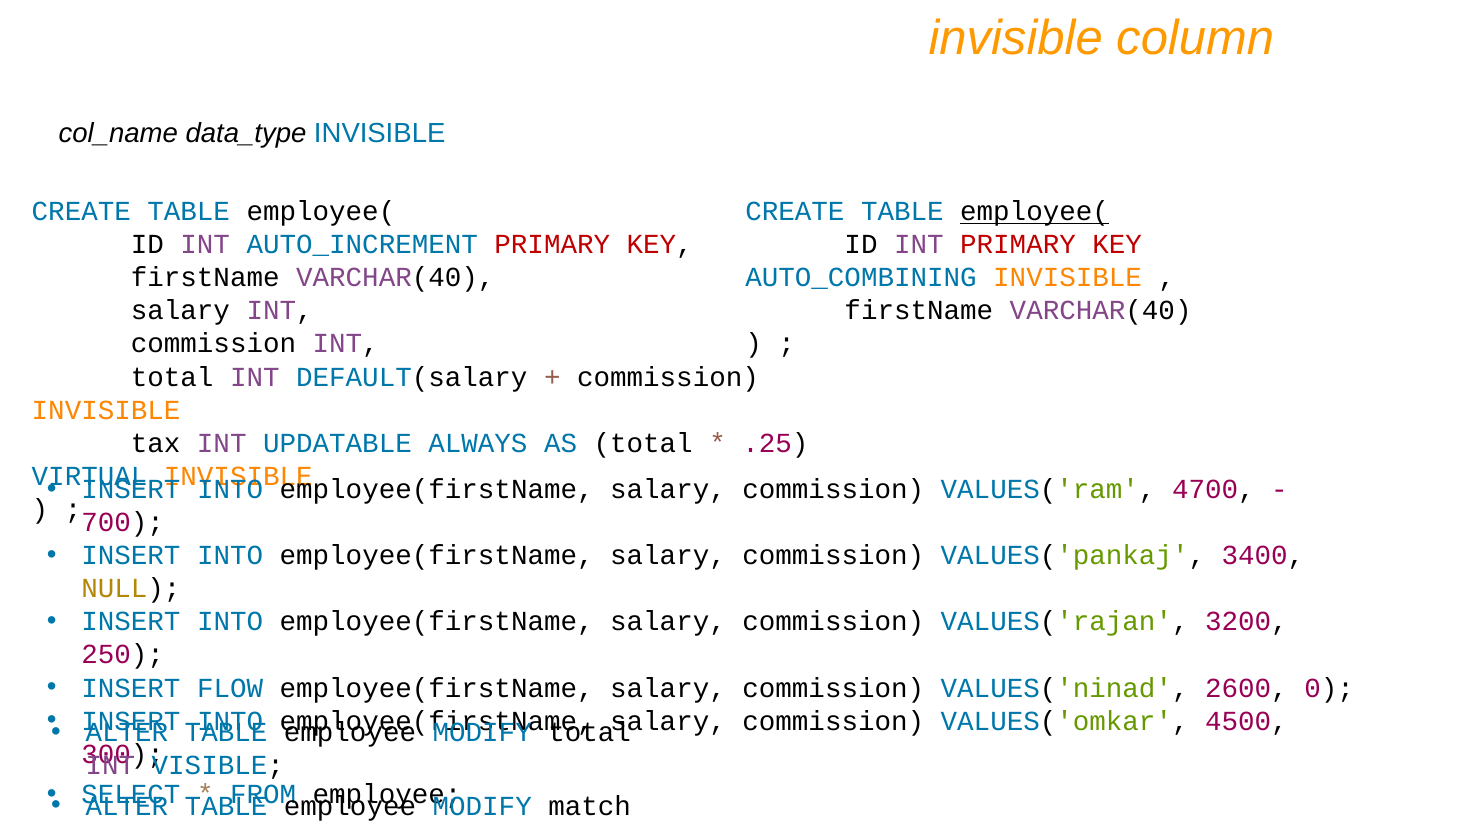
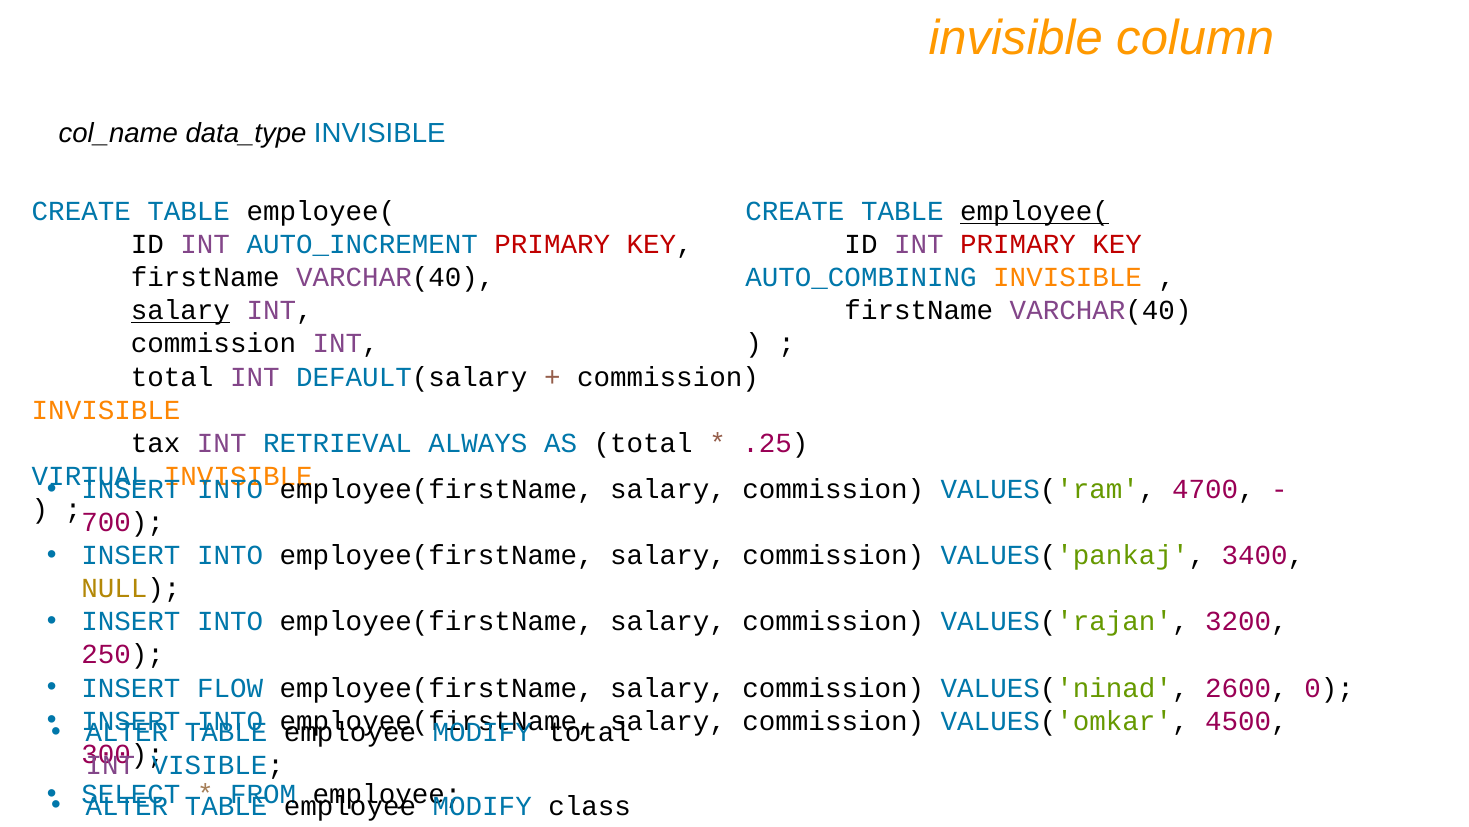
salary underline: none -> present (180, 311)
UPDATABLE: UPDATABLE -> RETRIEVAL (337, 443)
match: match -> class (590, 805)
